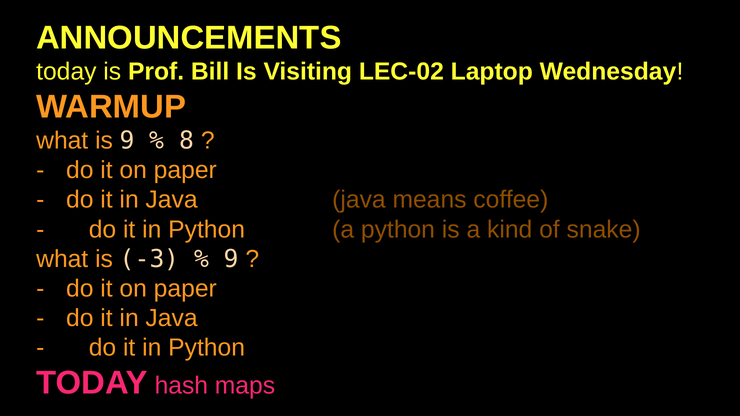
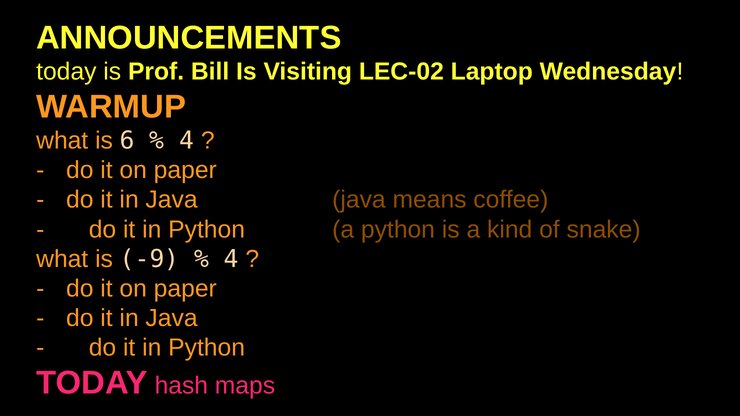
is 9: 9 -> 6 (127, 141)
8: 8 -> 4 (187, 141)
-3: -3 -> -9 (150, 259)
9: 9 -> 4 (231, 259)
